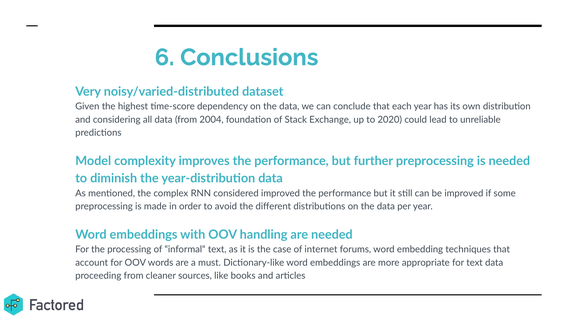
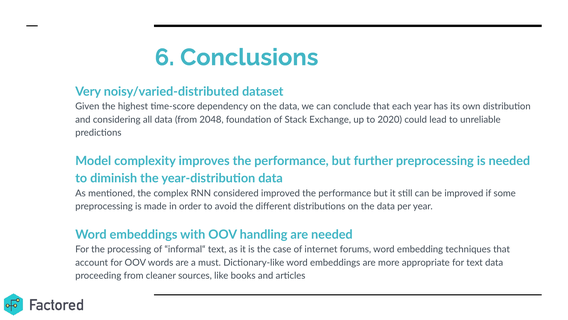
2004: 2004 -> 2048 (212, 119)
